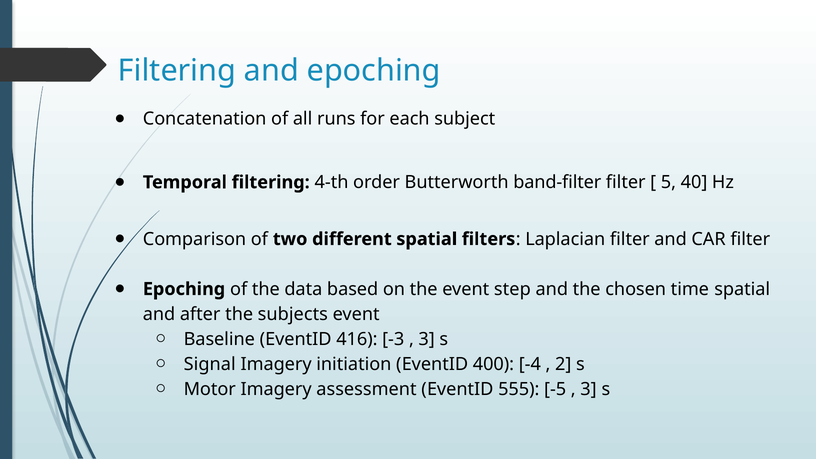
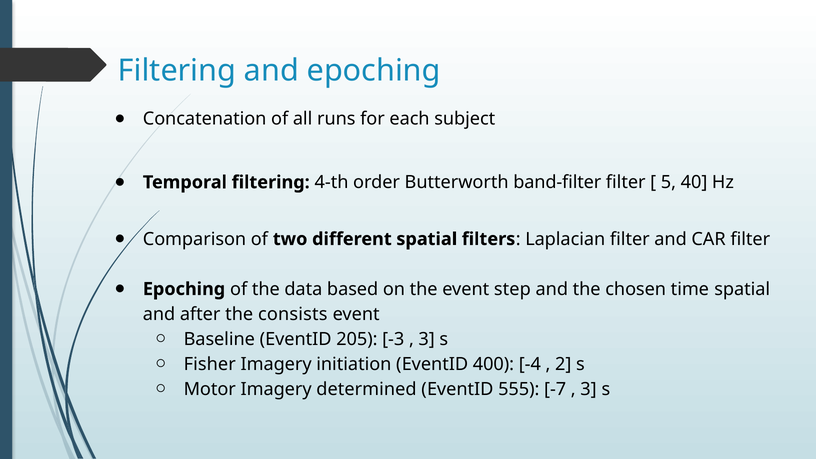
subjects: subjects -> consists (293, 314)
416: 416 -> 205 (357, 339)
Signal: Signal -> Fisher (210, 364)
assessment: assessment -> determined (366, 389)
-5: -5 -> -7 (555, 389)
